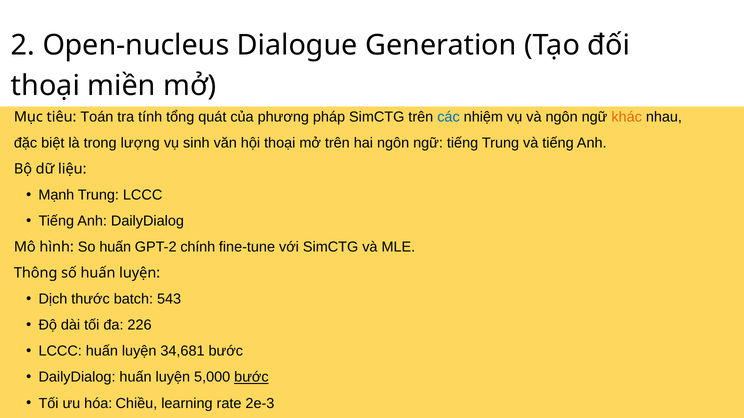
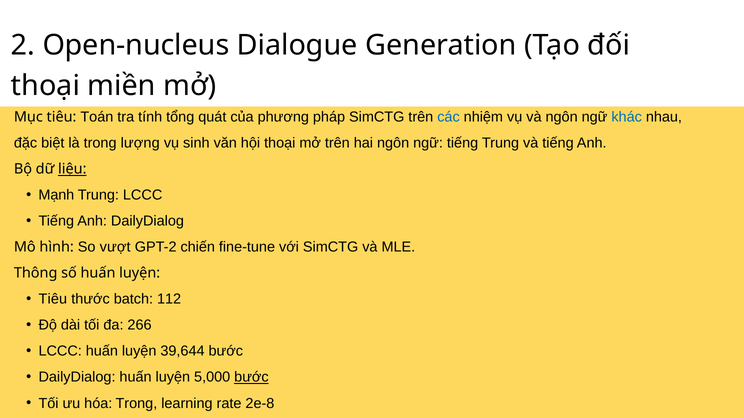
khác colour: orange -> blue (627, 117)
liệu underline: none -> present (72, 169)
So huấn: huấn -> vượt (115, 247)
chính: chính -> chiến (198, 247)
Dịch: Dịch -> Tiêu (53, 300)
543: 543 -> 112 (169, 300)
226: 226 -> 266 (140, 326)
34,681: 34,681 -> 39,644 (183, 352)
hóa Chiều: Chiều -> Trong (136, 404)
2e-3: 2e-3 -> 2e-8 (260, 404)
